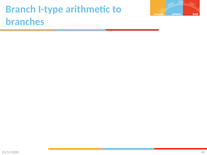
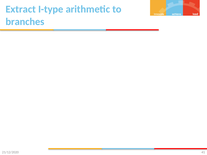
Branch: Branch -> Extract (21, 9)
